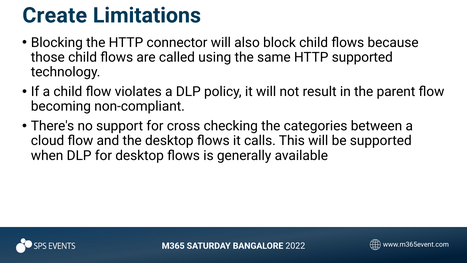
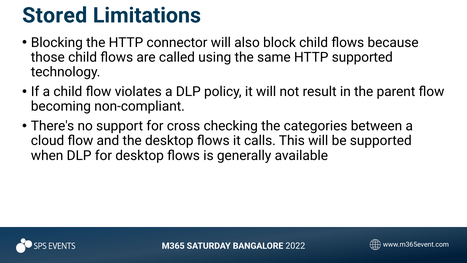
Create: Create -> Stored (55, 15)
